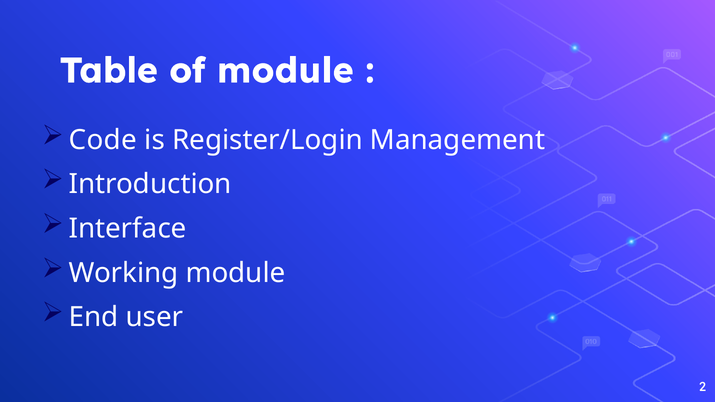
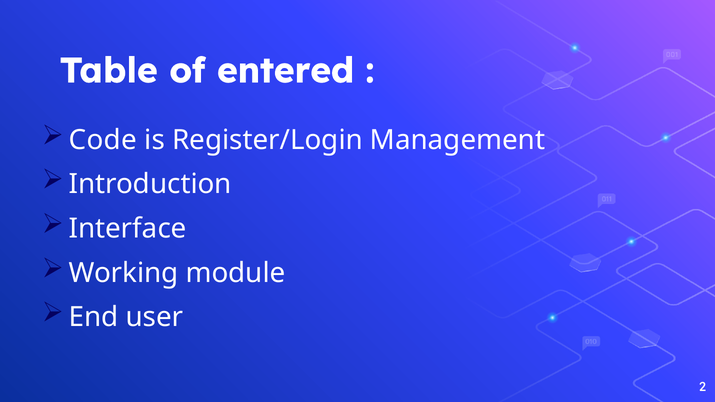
of module: module -> entered (286, 71)
